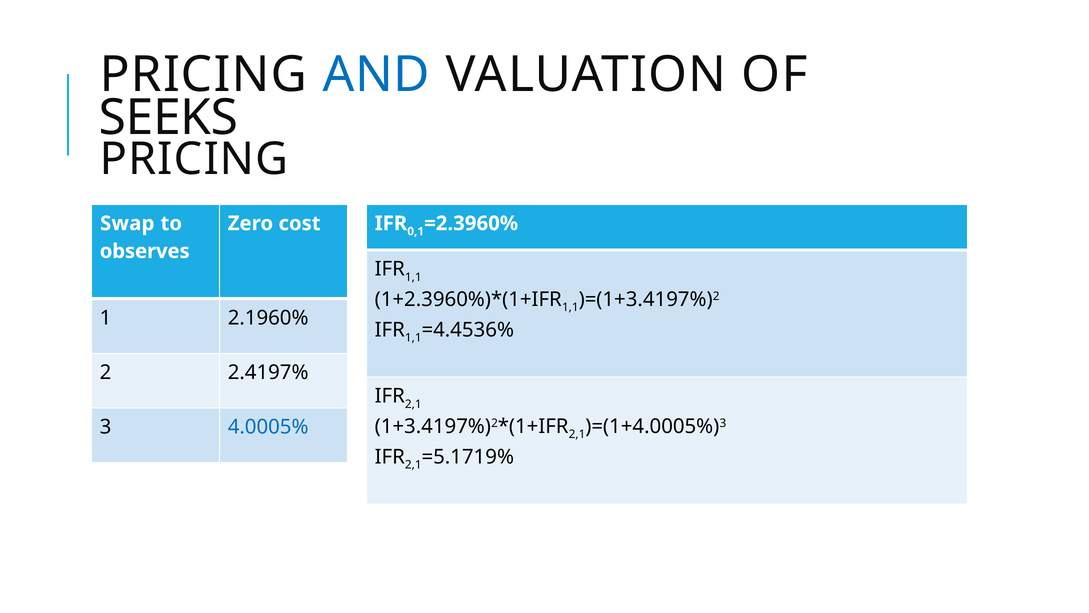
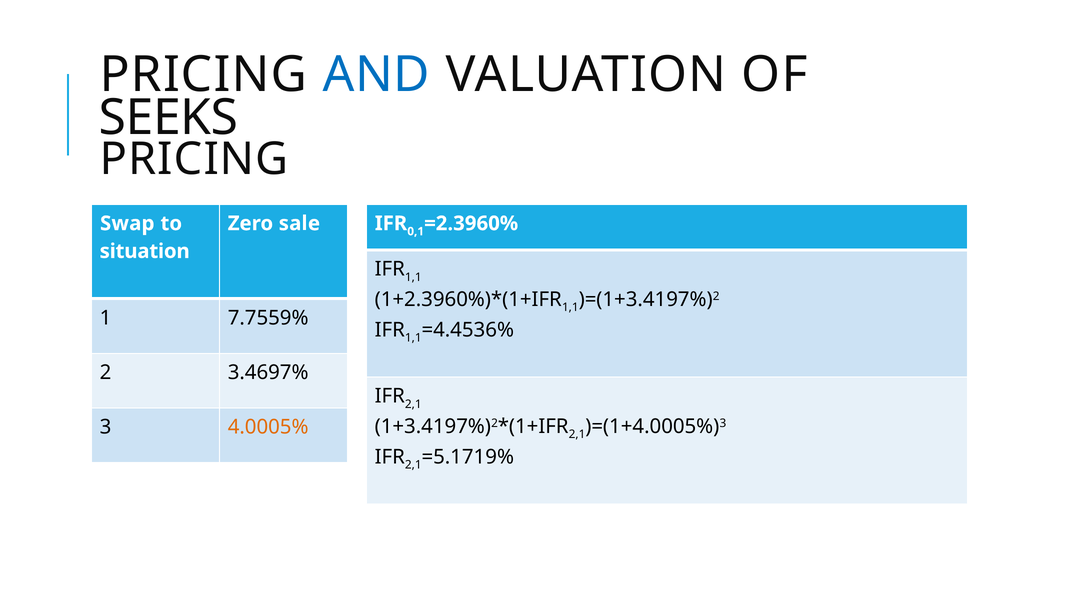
cost: cost -> sale (299, 223)
observes: observes -> situation (145, 251)
2.1960%: 2.1960% -> 7.7559% (268, 318)
2.4197%: 2.4197% -> 3.4697% (268, 372)
4.0005% colour: blue -> orange (268, 427)
